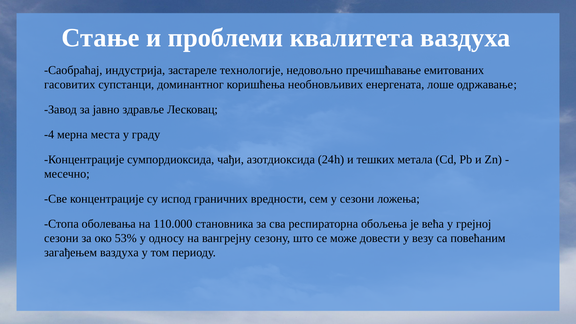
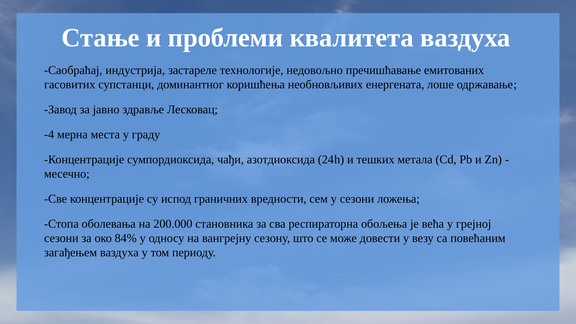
110.000: 110.000 -> 200.000 (173, 224)
53%: 53% -> 84% (126, 238)
